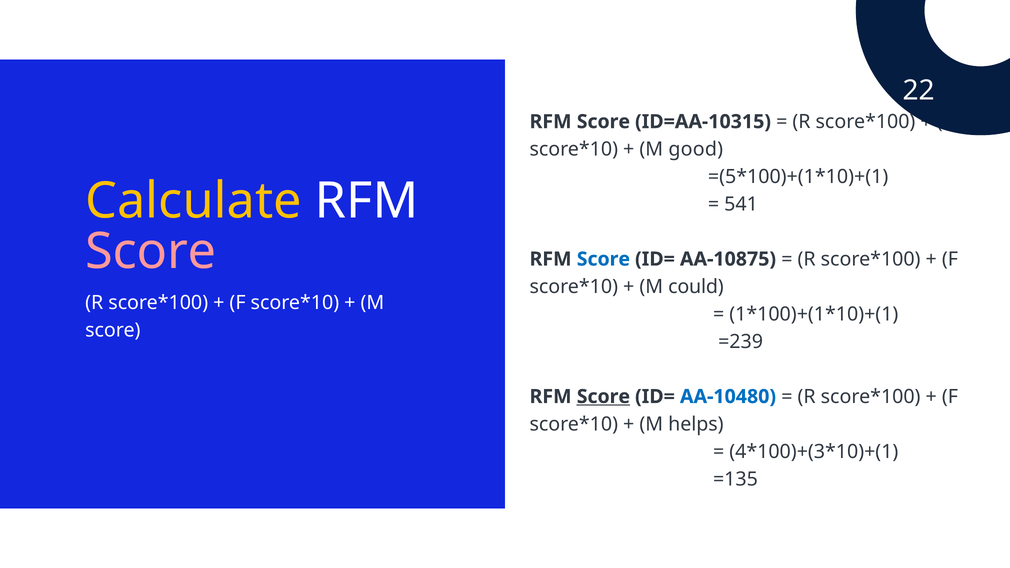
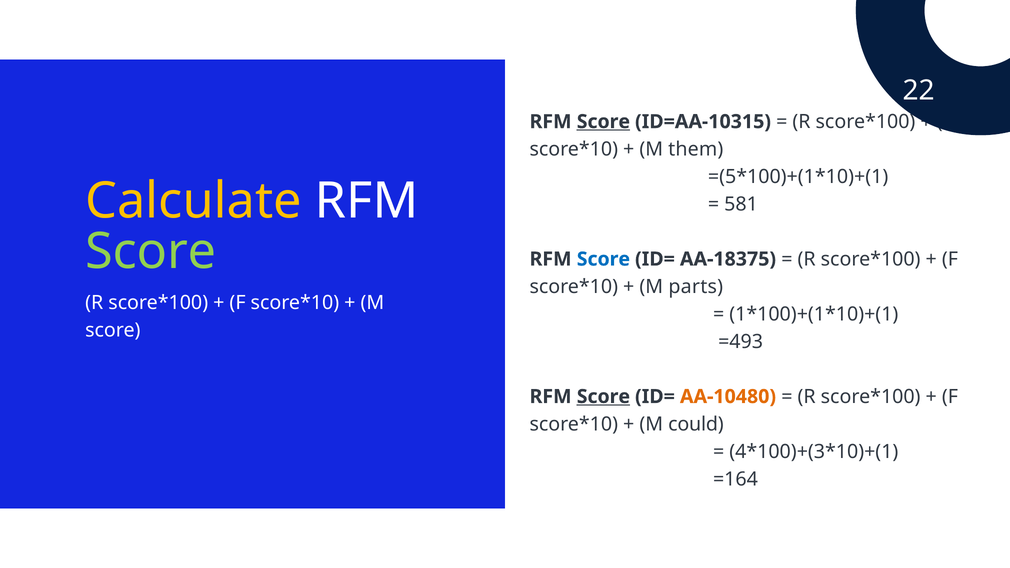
Score underline: none -> present (603, 122)
good: good -> them (696, 149)
541: 541 -> 581 (741, 204)
Score colour: pink -> light green (151, 252)
AA-10875: AA-10875 -> AA-18375 (728, 259)
could: could -> parts (696, 287)
=239: =239 -> =493 (741, 342)
AA-10480 colour: blue -> orange (728, 397)
helps: helps -> could (696, 424)
=135: =135 -> =164 (735, 479)
